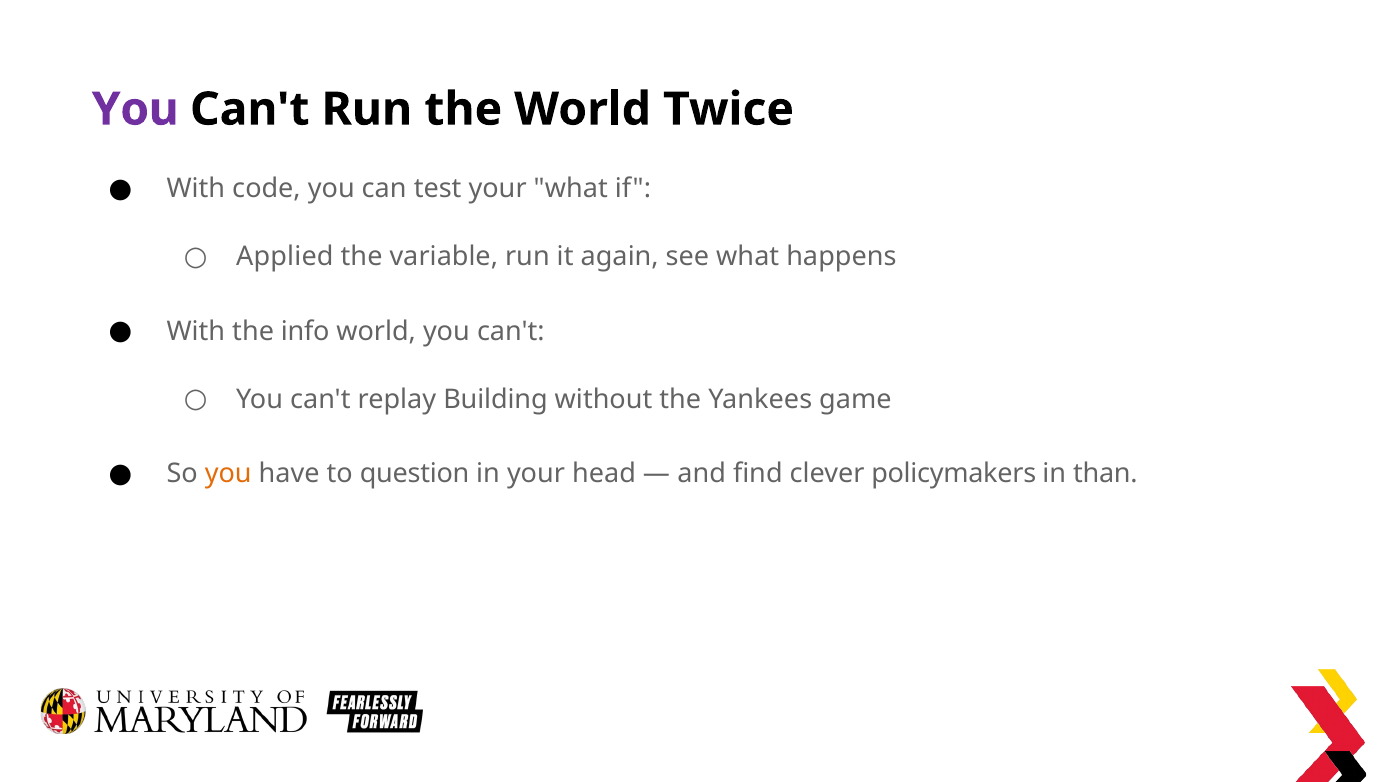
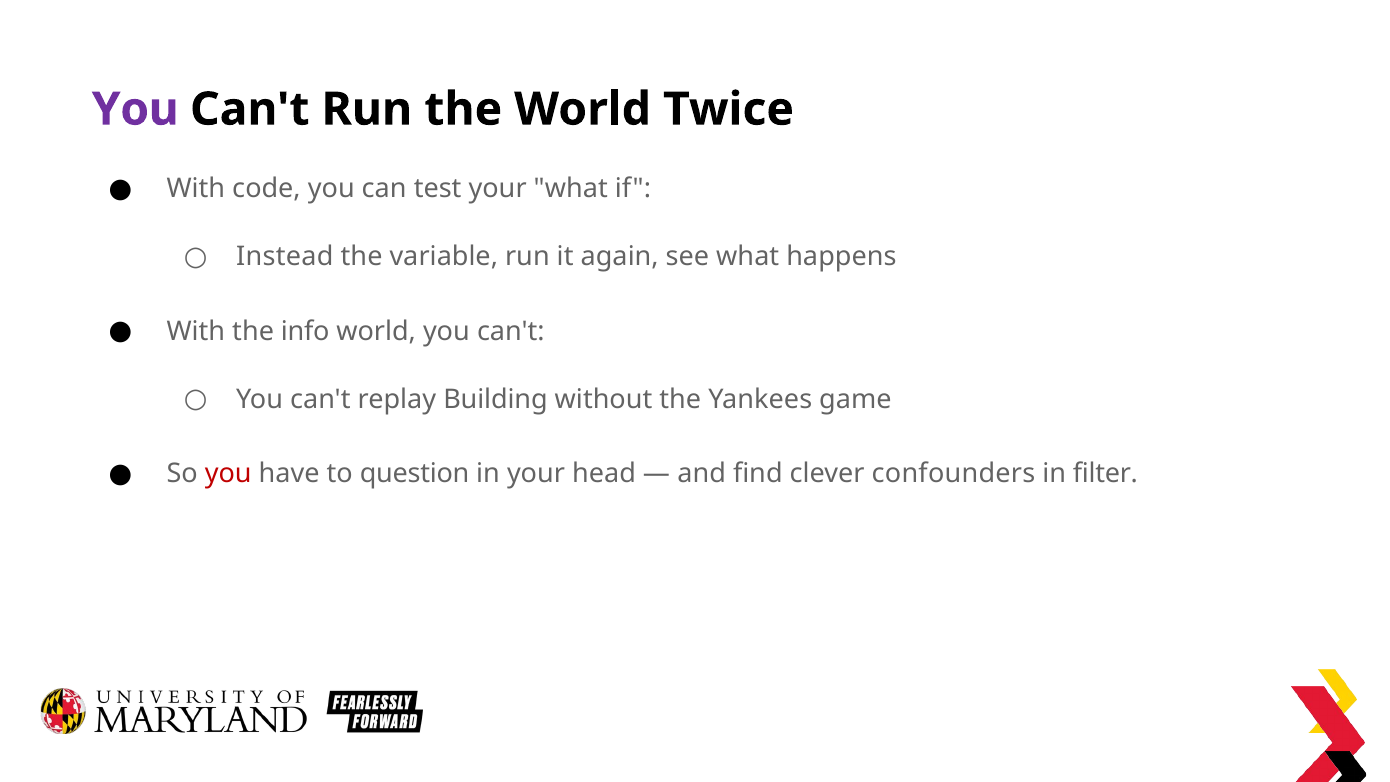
Applied: Applied -> Instead (285, 257)
you colour: orange -> red (228, 474)
policymakers: policymakers -> confounders (953, 474)
than: than -> filter (1105, 474)
